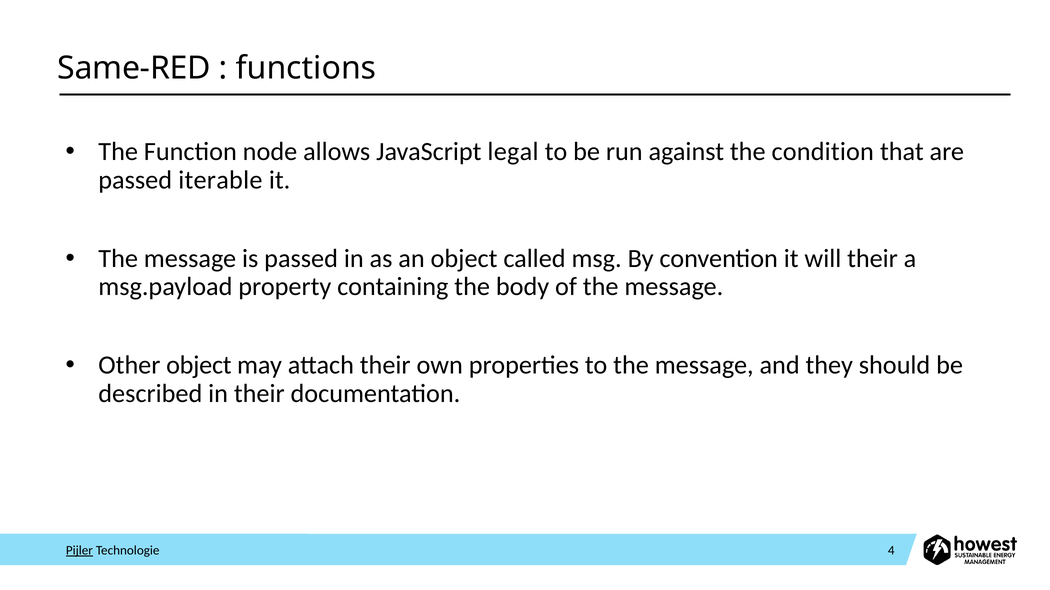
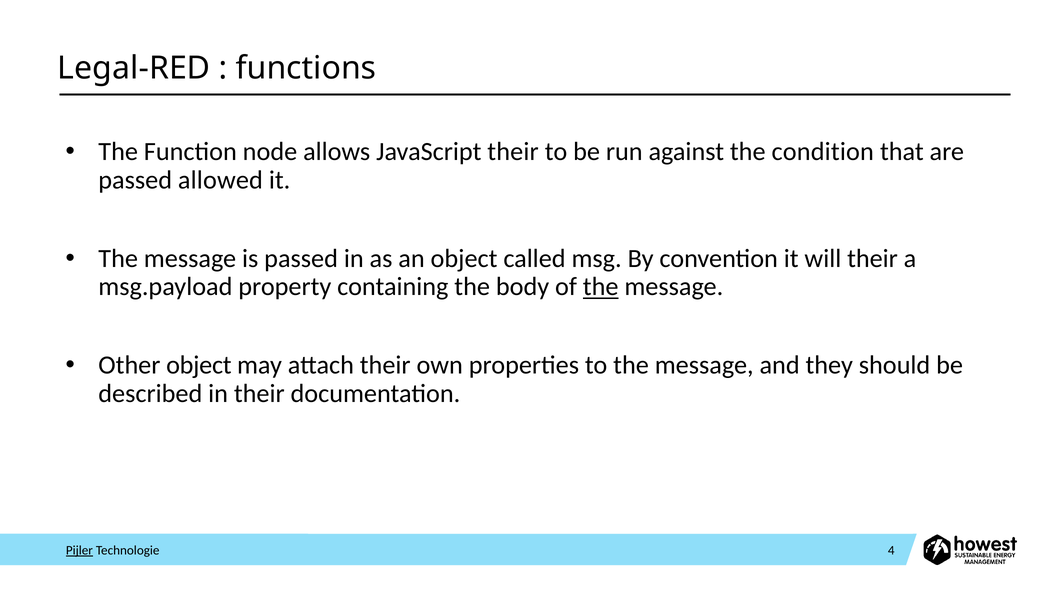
Same-RED: Same-RED -> Legal-RED (134, 68)
JavaScript legal: legal -> their (513, 152)
iterable: iterable -> allowed (220, 180)
the underline: none -> present (601, 287)
